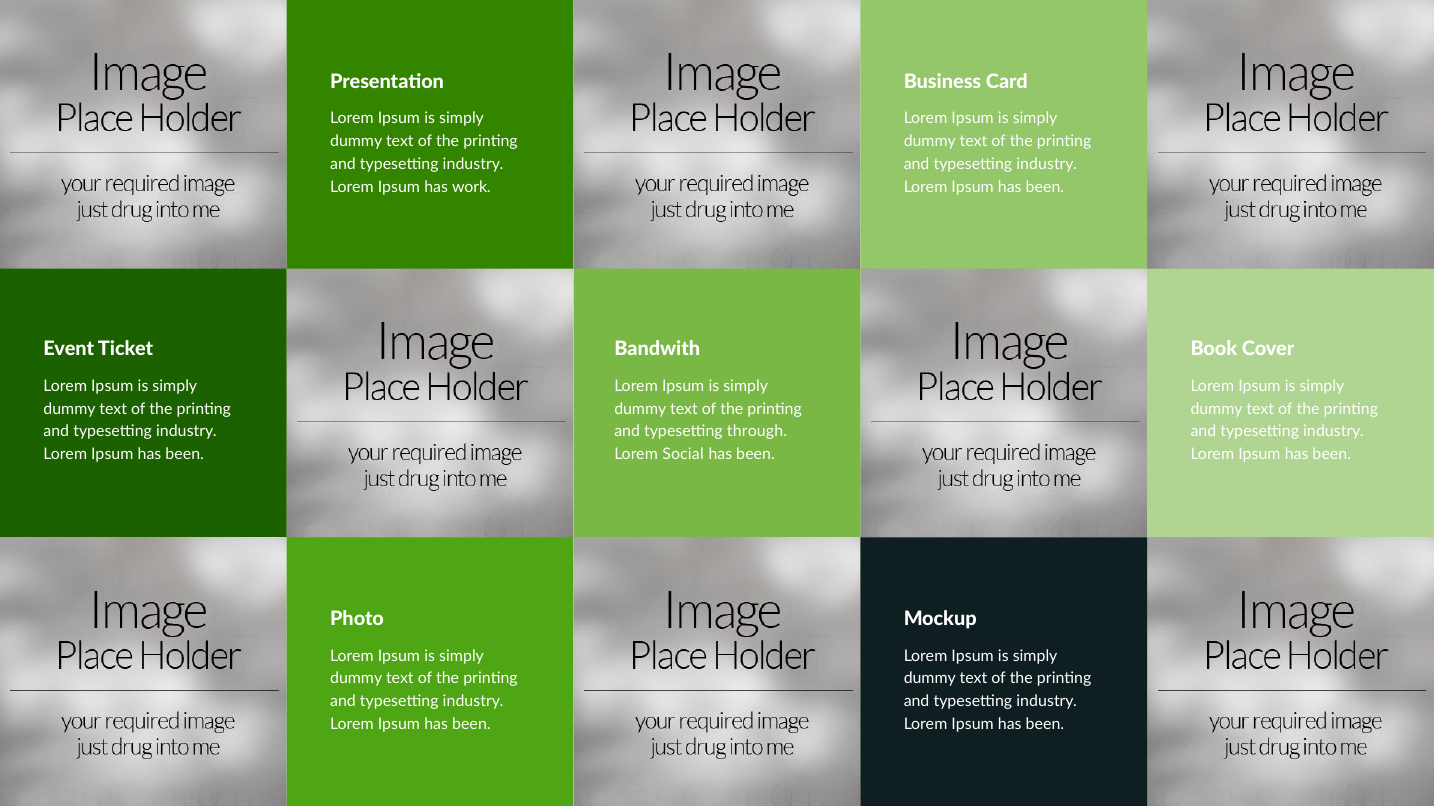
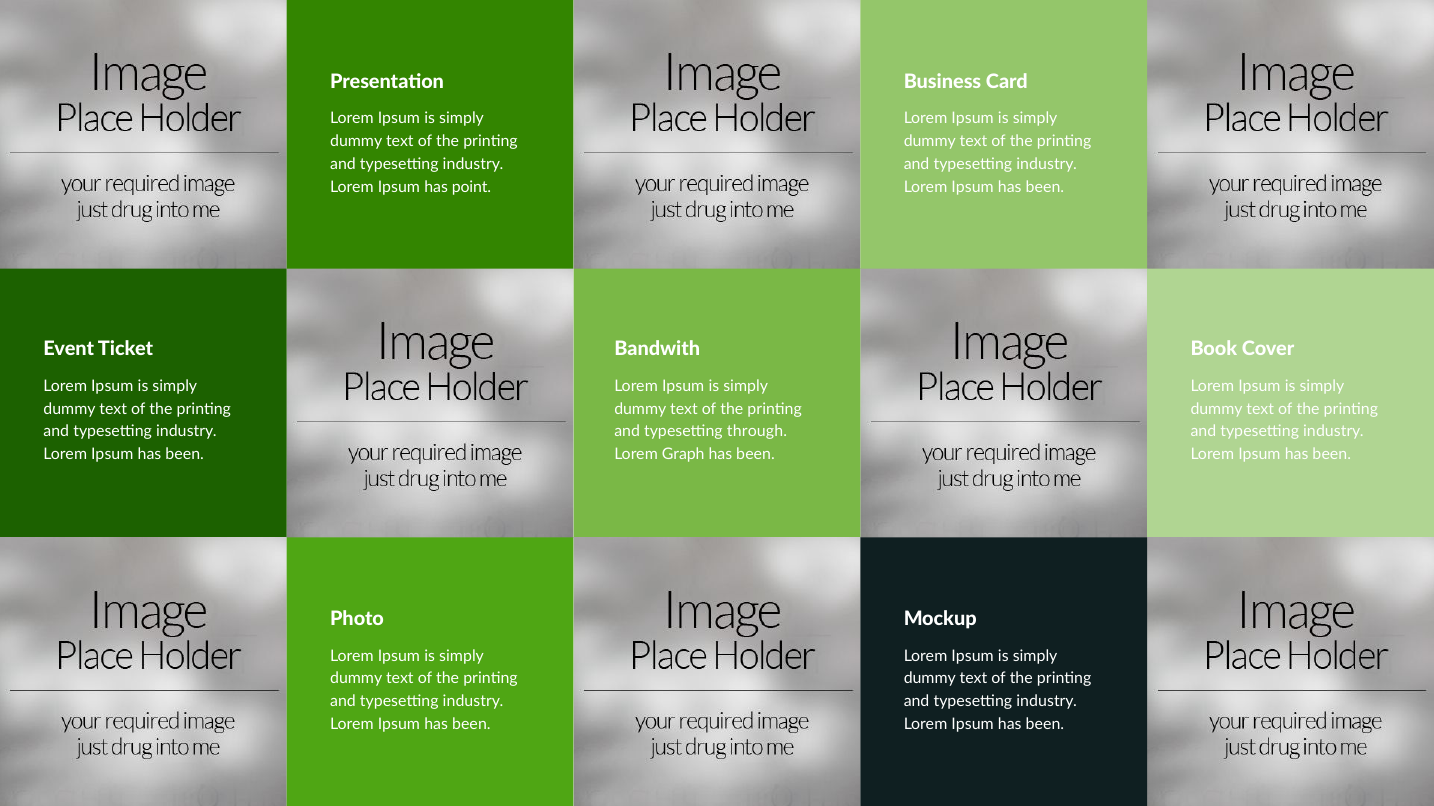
work: work -> point (471, 187)
Social: Social -> Graph (683, 455)
